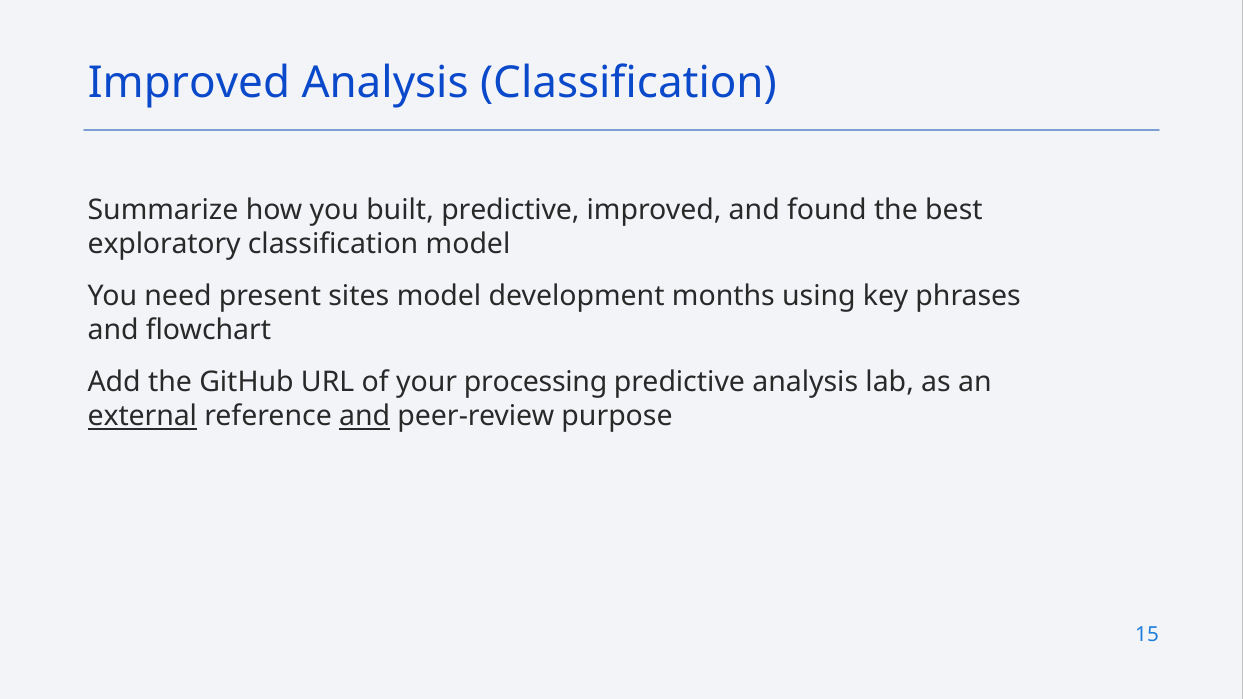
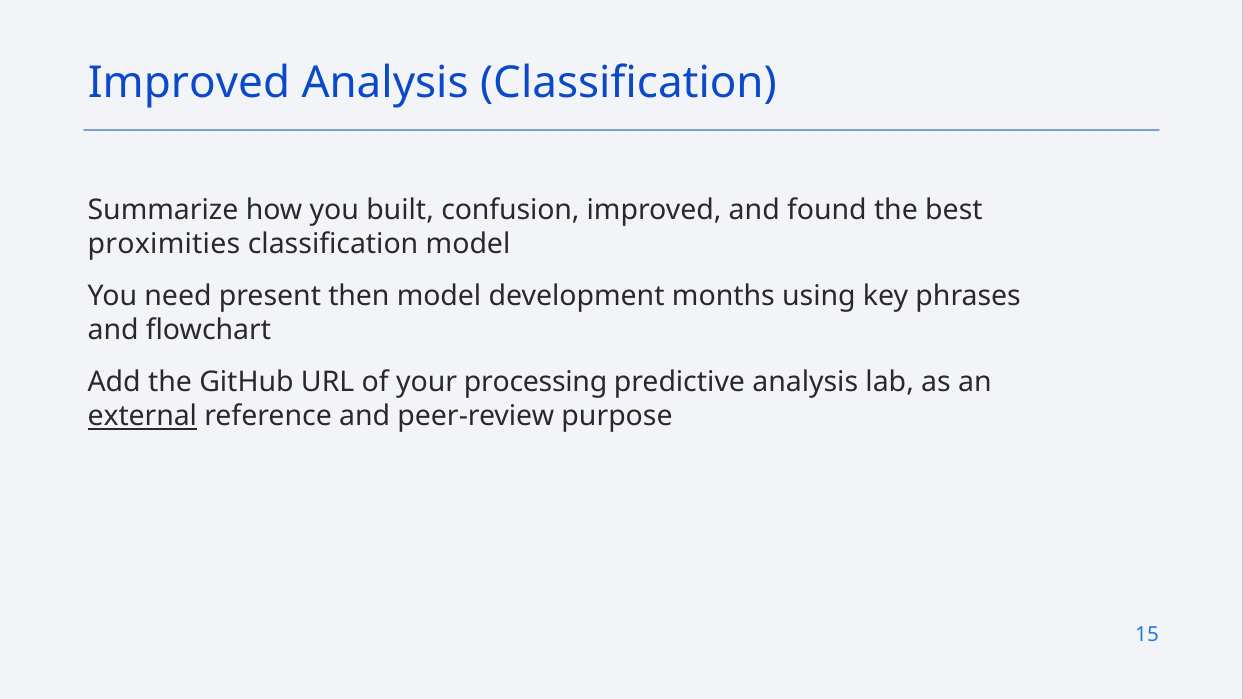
built predictive: predictive -> confusion (510, 210)
exploratory: exploratory -> proximities (164, 244)
sites: sites -> then (359, 296)
and underline: present -> none (365, 417)
